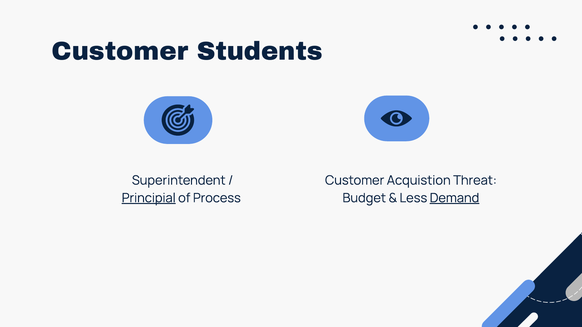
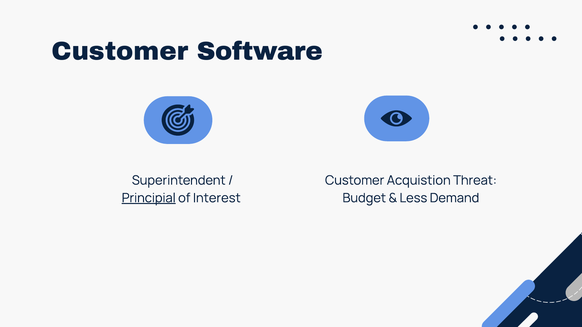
Students: Students -> Software (260, 51)
Process: Process -> Interest (217, 198)
Demand underline: present -> none (455, 198)
